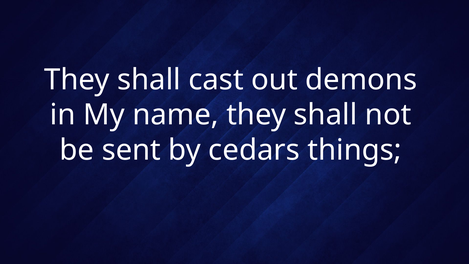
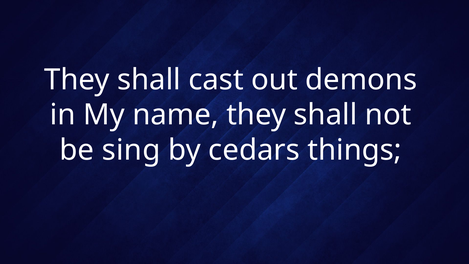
sent: sent -> sing (131, 150)
